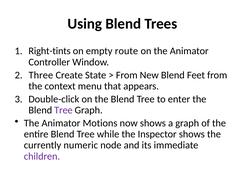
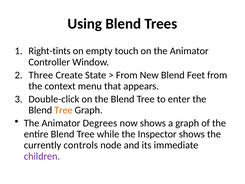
route: route -> touch (127, 51)
Tree colour: purple -> orange (63, 110)
Motions: Motions -> Degrees (100, 123)
numeric: numeric -> controls (81, 145)
